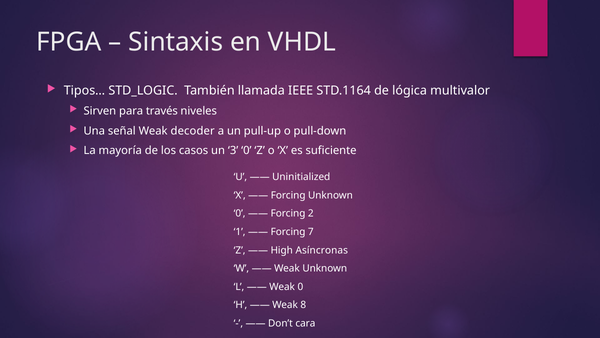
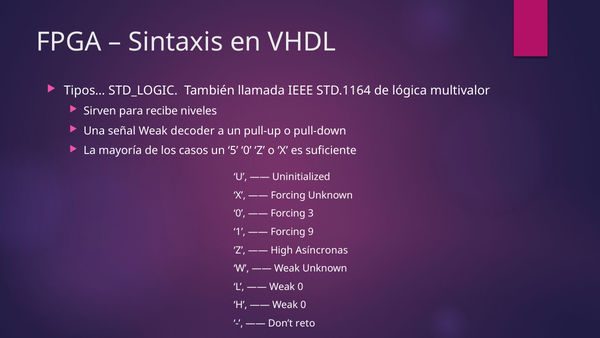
través: través -> recibe (162, 111)
3: 3 -> 5 (233, 150)
2: 2 -> 3 (311, 213)
7: 7 -> 9 (311, 232)
8: 8 -> 0 (303, 305)
cara: cara -> reto (305, 323)
